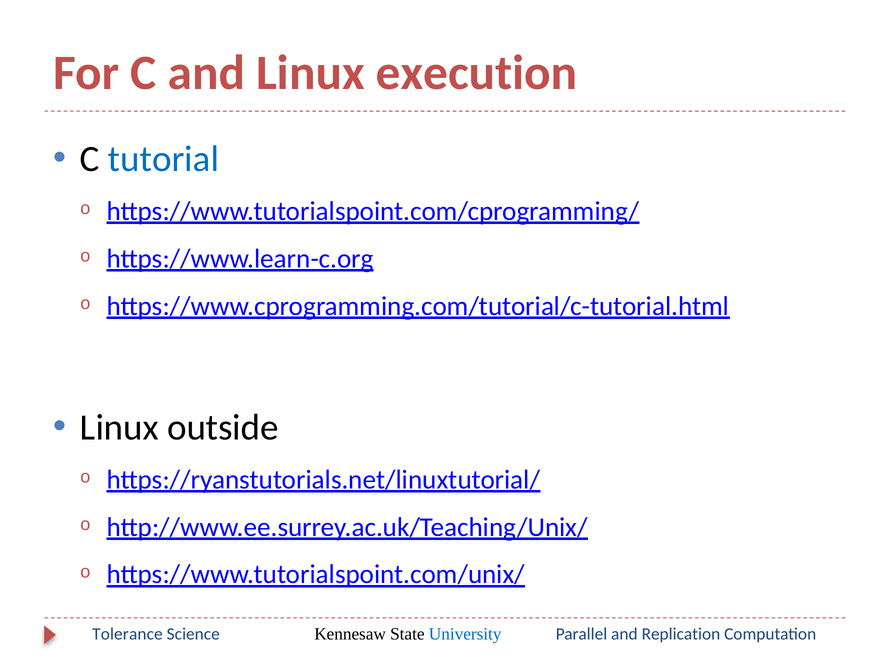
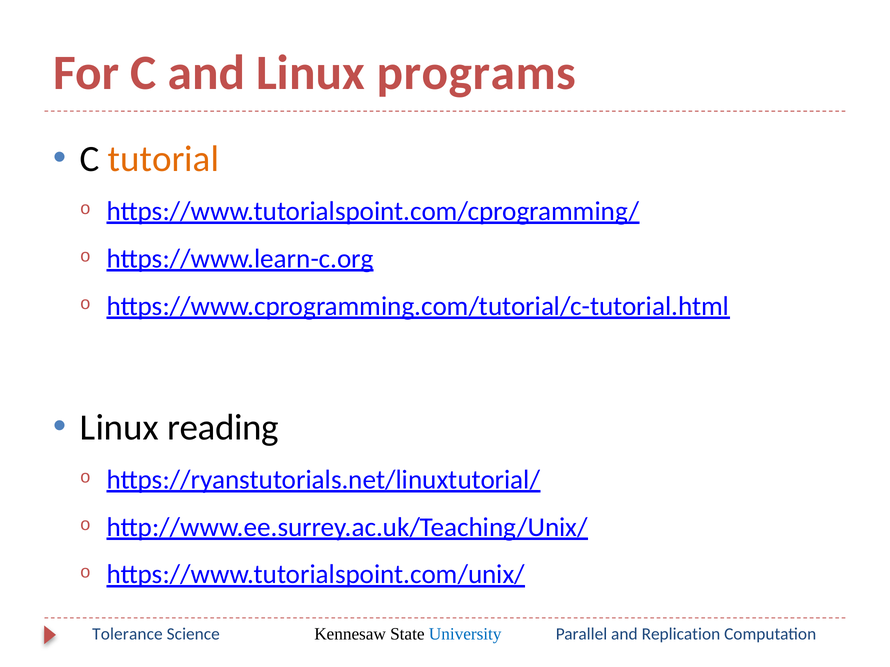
execution: execution -> programs (476, 73)
tutorial colour: blue -> orange (164, 159)
outside: outside -> reading (223, 428)
